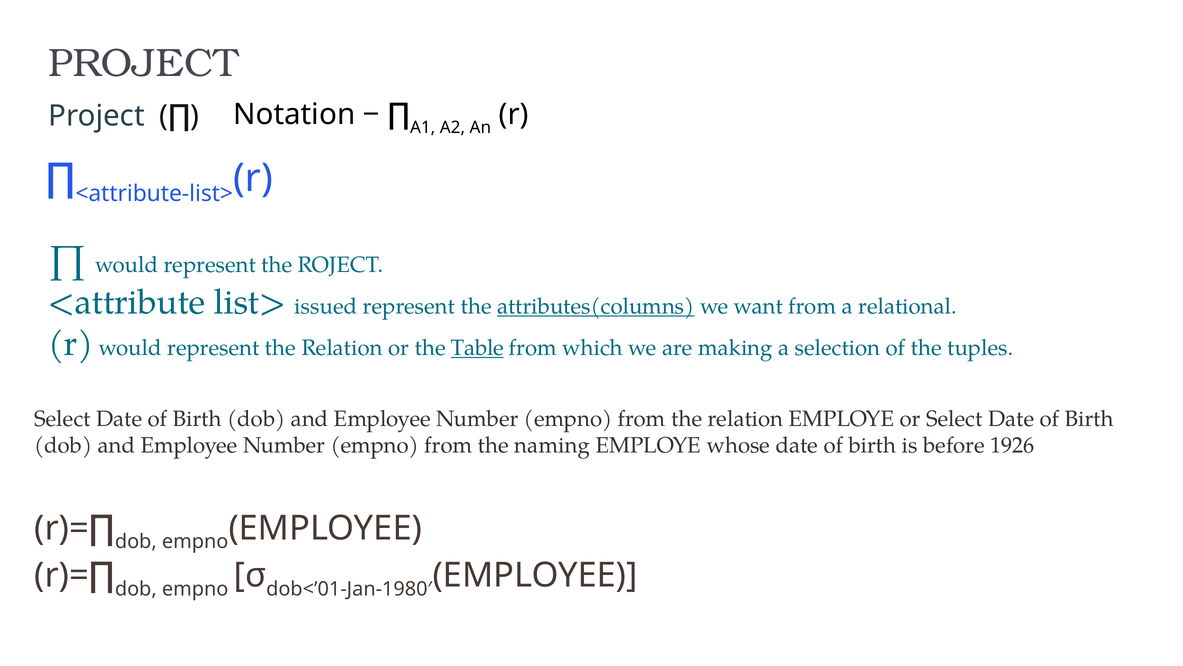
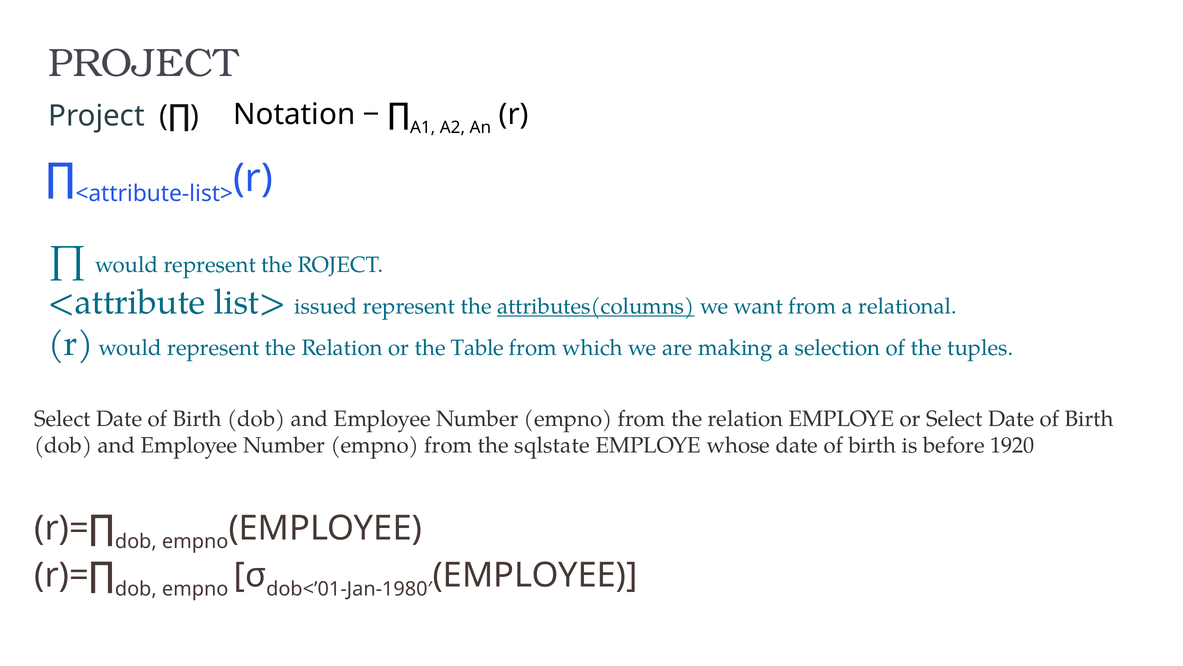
Table underline: present -> none (477, 348)
naming: naming -> sqlstate (552, 445)
1926: 1926 -> 1920 (1012, 445)
